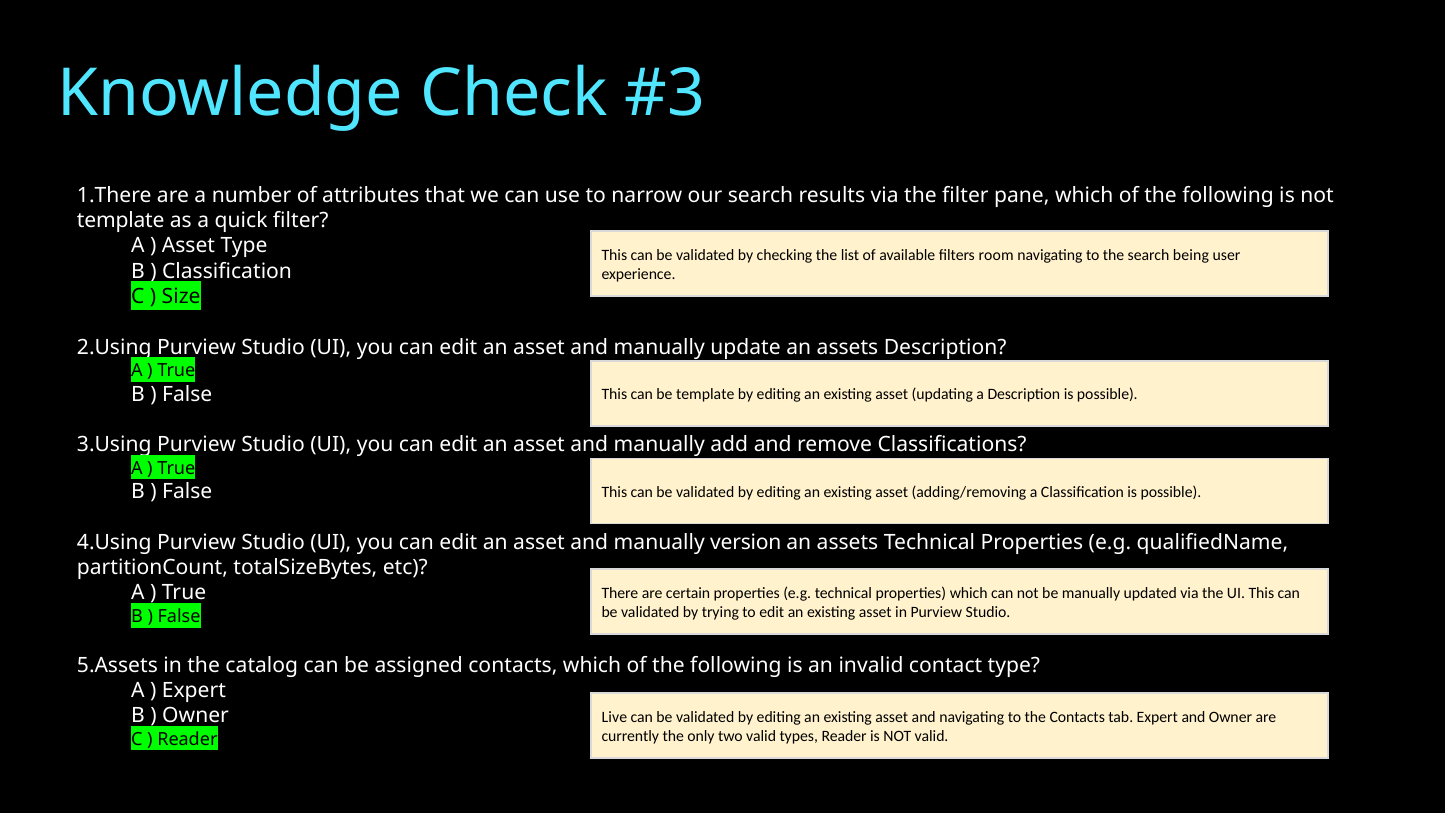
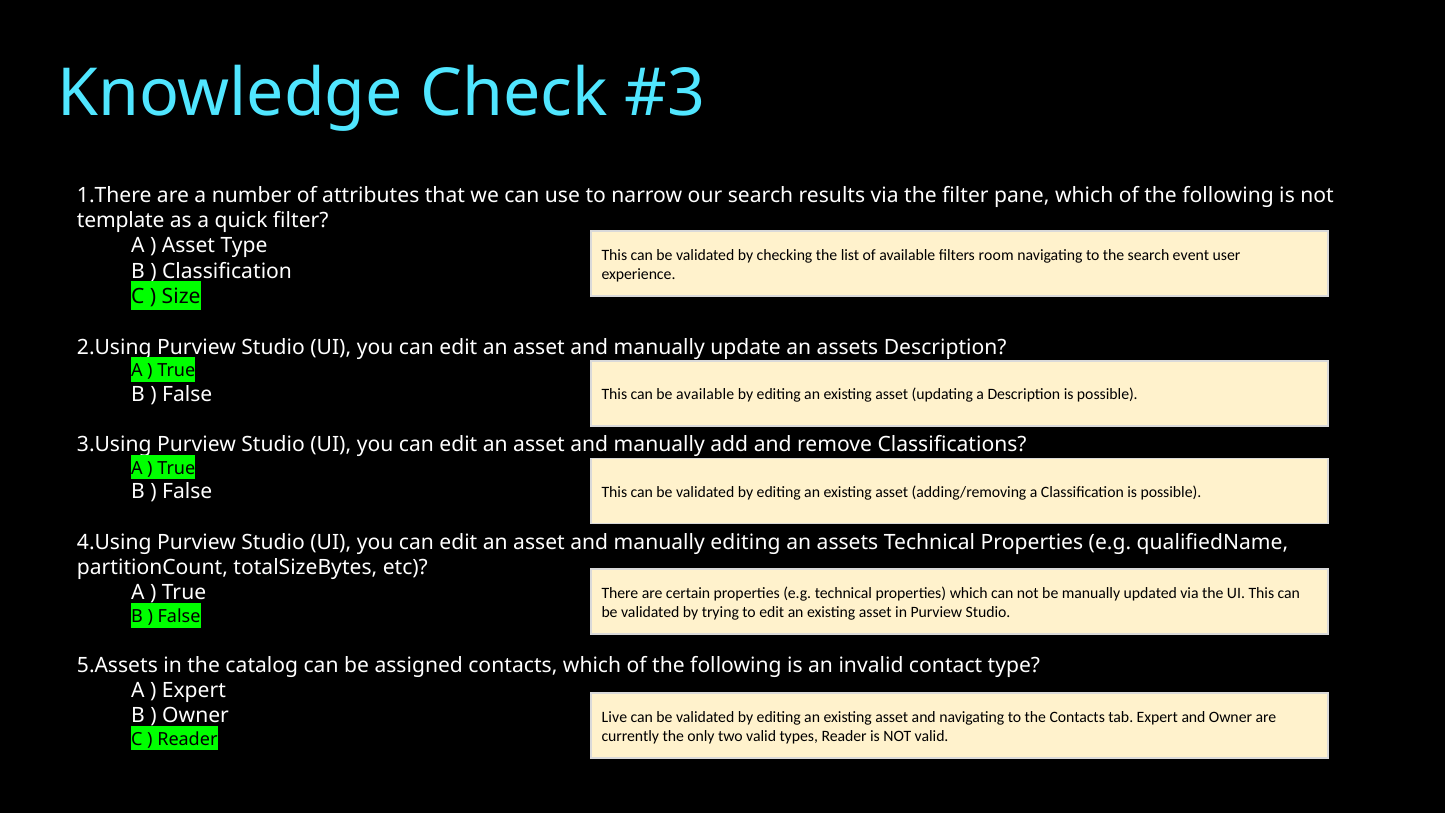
being: being -> event (1191, 255)
be template: template -> available (705, 394)
manually version: version -> editing (746, 542)
